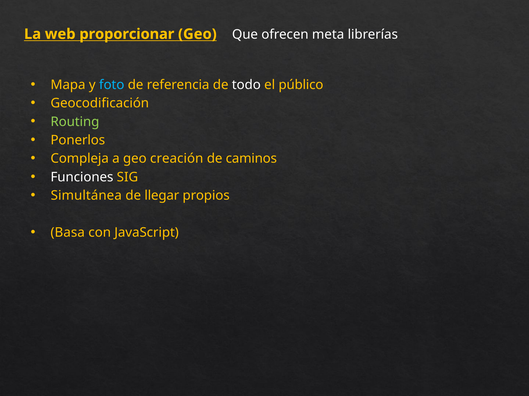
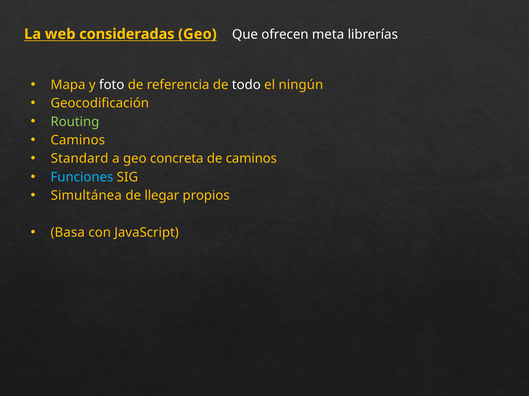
proporcionar: proporcionar -> consideradas (127, 34)
foto colour: light blue -> white (112, 85)
público: público -> ningún (301, 85)
Ponerlos: Ponerlos -> Caminos (78, 140)
Compleja: Compleja -> Standard (80, 159)
creación: creación -> concreta (177, 159)
Funciones colour: white -> light blue (82, 177)
